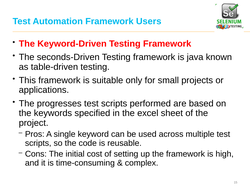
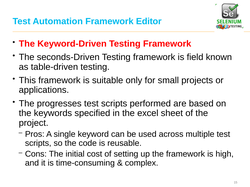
Users: Users -> Editor (149, 21)
java: java -> field (195, 57)
